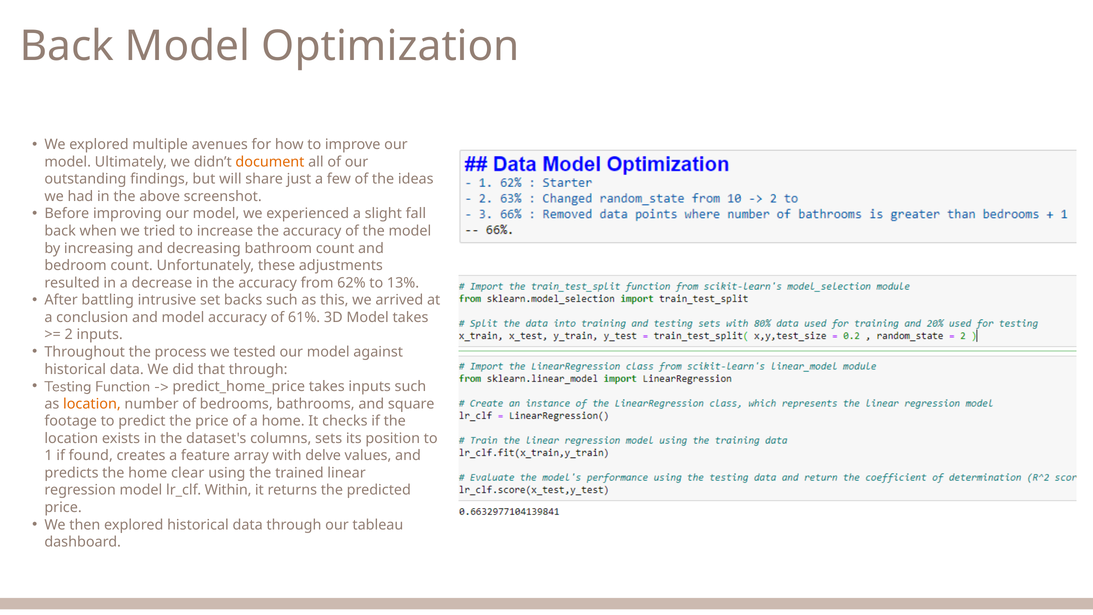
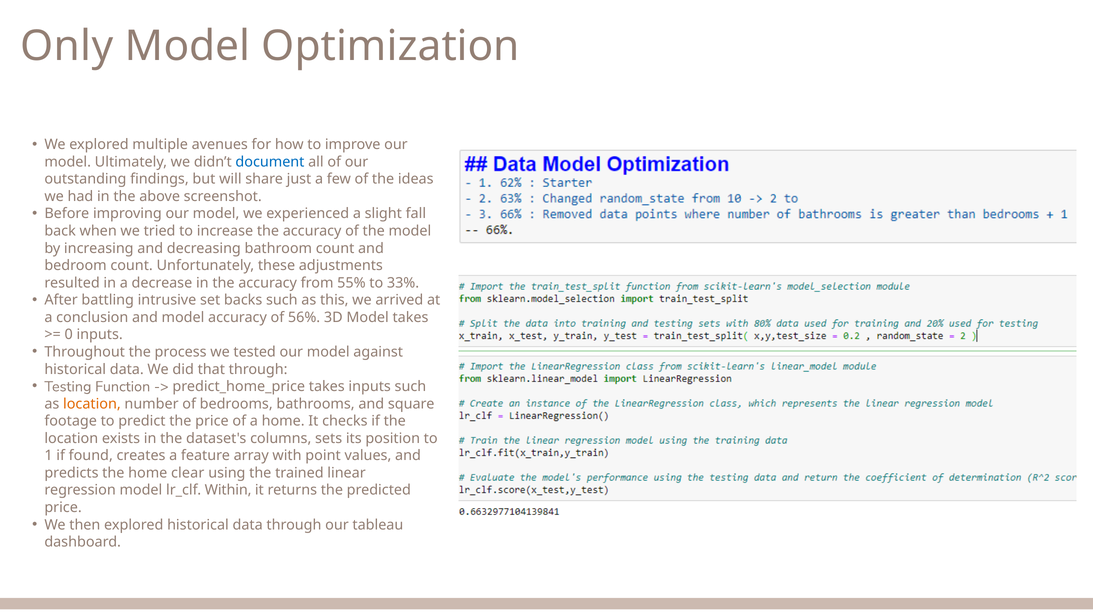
Back: Back -> Only (67, 46)
document colour: orange -> blue (270, 162)
62%: 62% -> 55% (351, 283)
13%: 13% -> 33% (403, 283)
61%: 61% -> 56% (304, 317)
2: 2 -> 0 (69, 335)
delve: delve -> point (323, 456)
